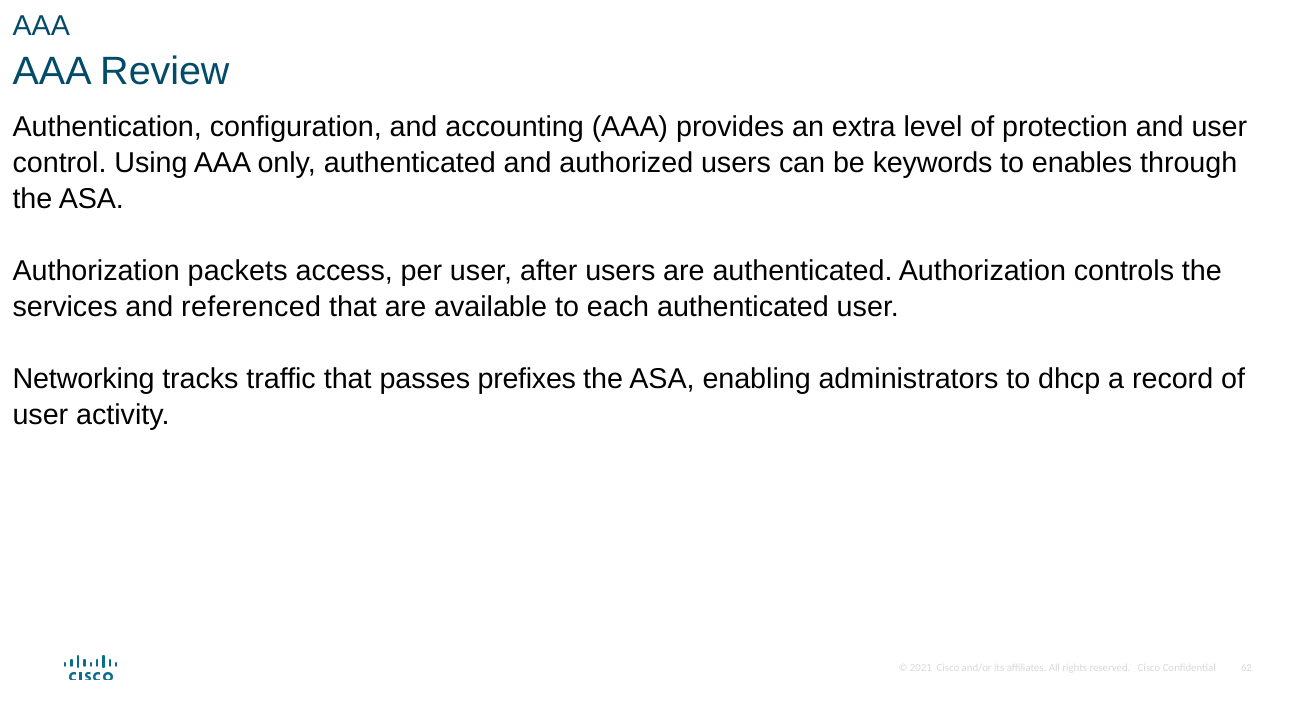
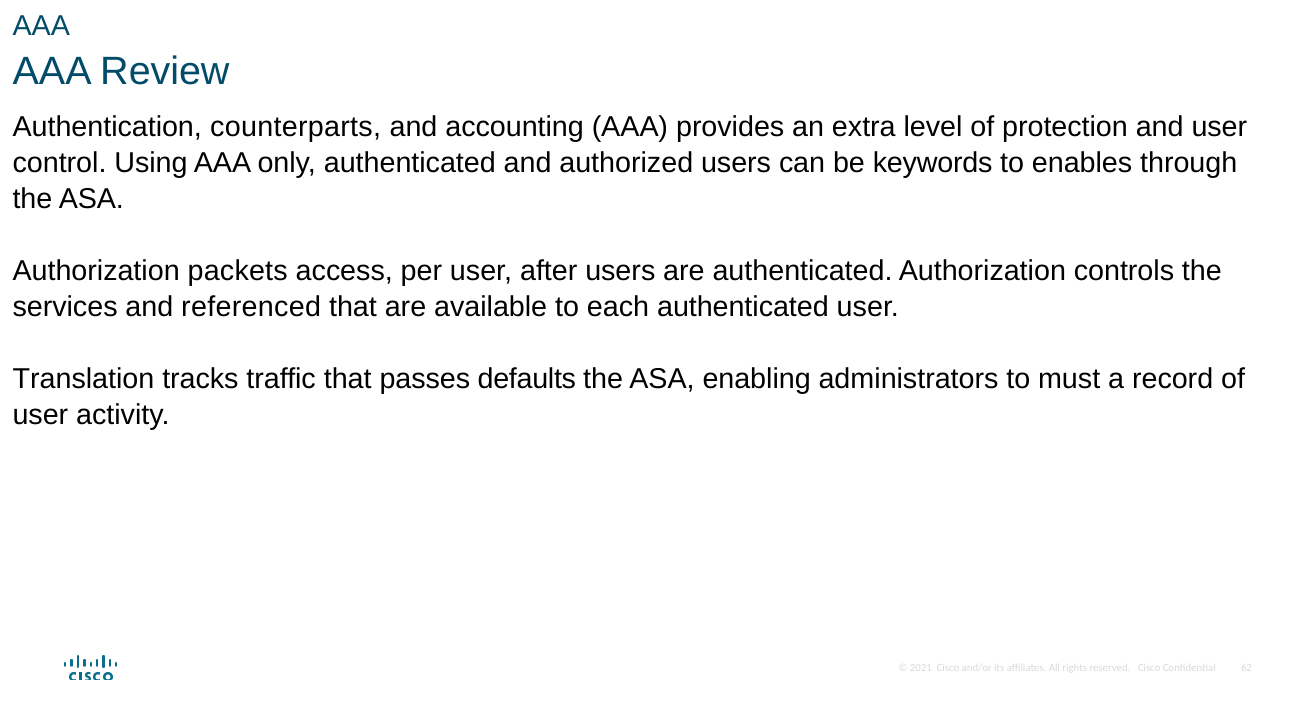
configuration: configuration -> counterparts (296, 127)
Networking: Networking -> Translation (84, 379)
prefixes: prefixes -> defaults (527, 379)
dhcp: dhcp -> must (1069, 379)
